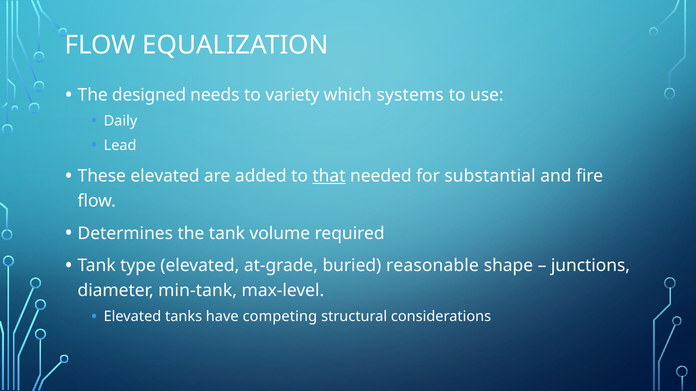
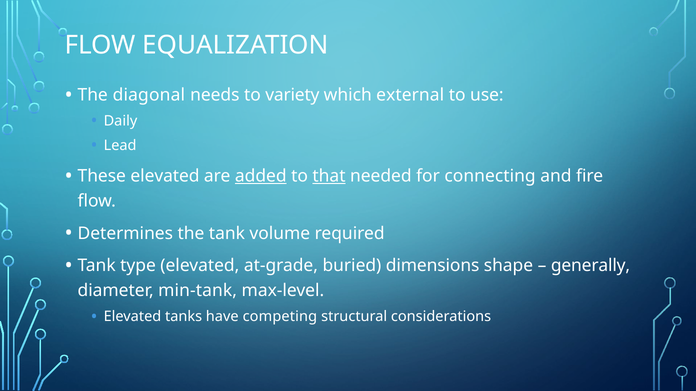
designed: designed -> diagonal (149, 95)
systems: systems -> external (410, 95)
added underline: none -> present (261, 176)
substantial: substantial -> connecting (490, 176)
reasonable: reasonable -> dimensions (433, 266)
junctions: junctions -> generally (591, 266)
